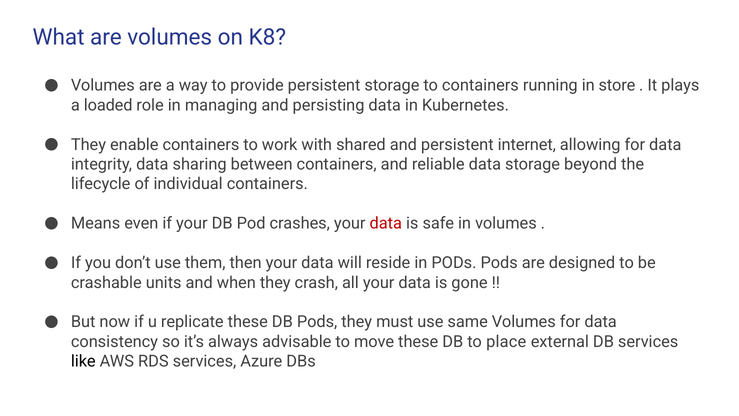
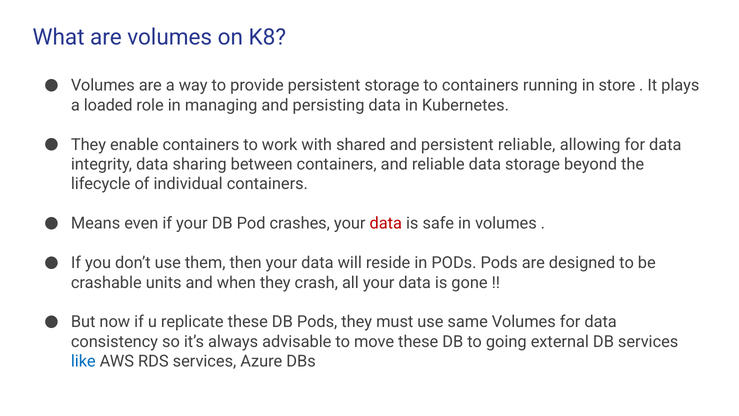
persistent internet: internet -> reliable (527, 145)
place: place -> going (506, 342)
like colour: black -> blue (83, 361)
